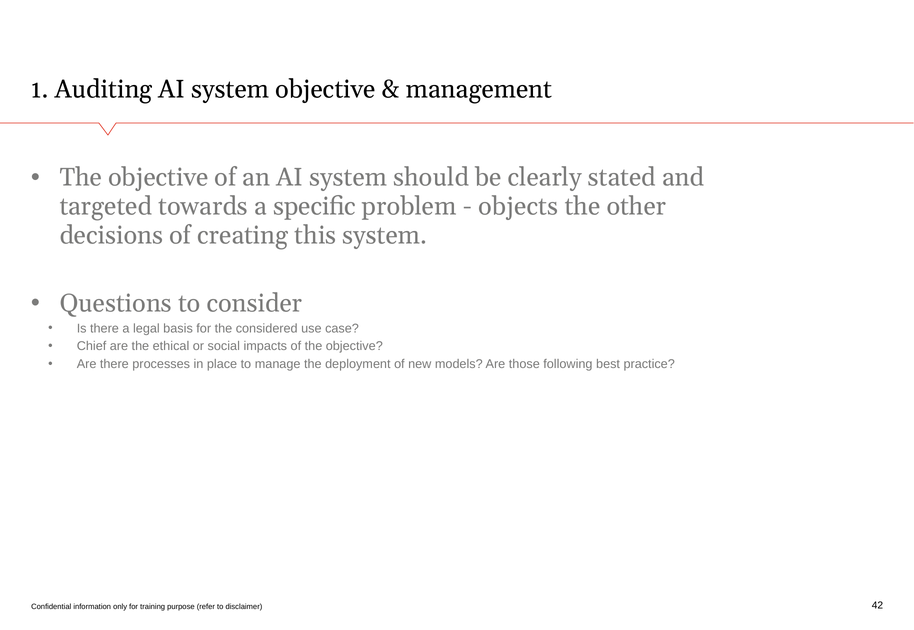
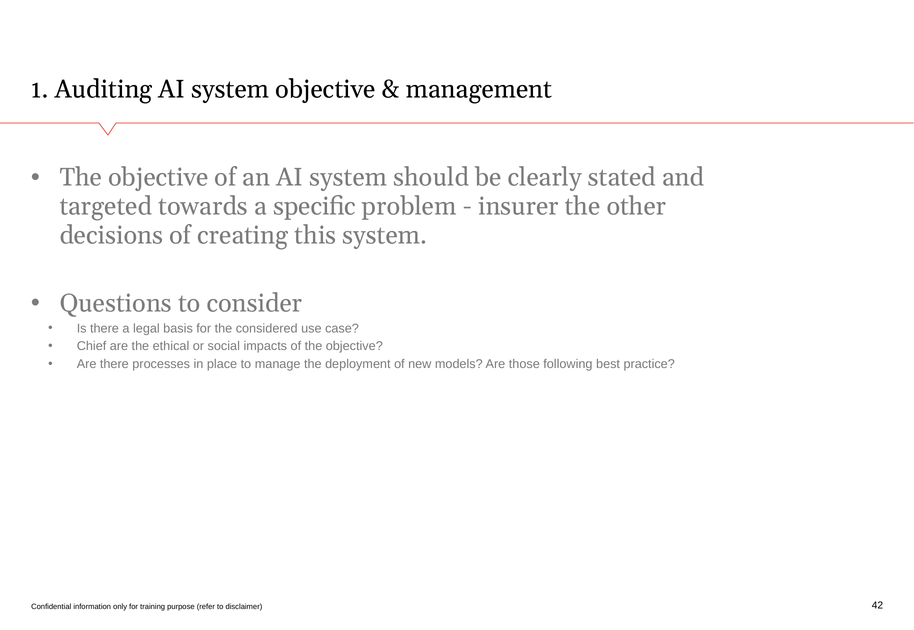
objects: objects -> insurer (518, 206)
